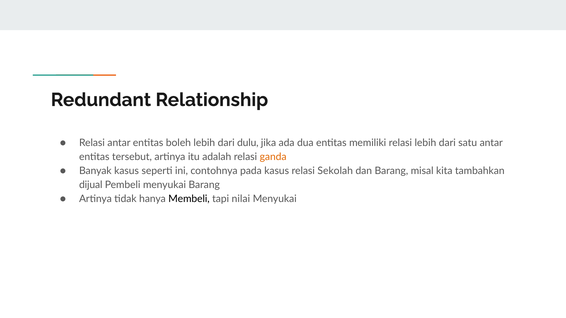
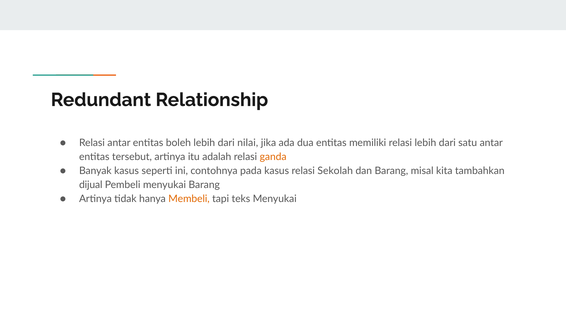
dulu: dulu -> nilai (248, 143)
Membeli colour: black -> orange (189, 199)
nilai: nilai -> teks (241, 199)
